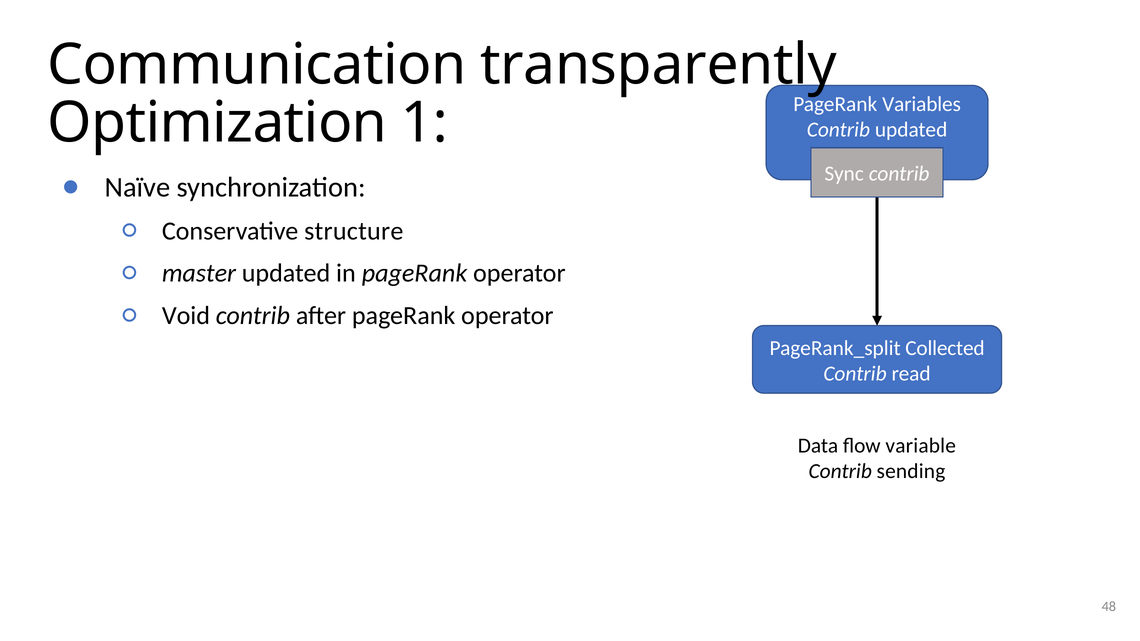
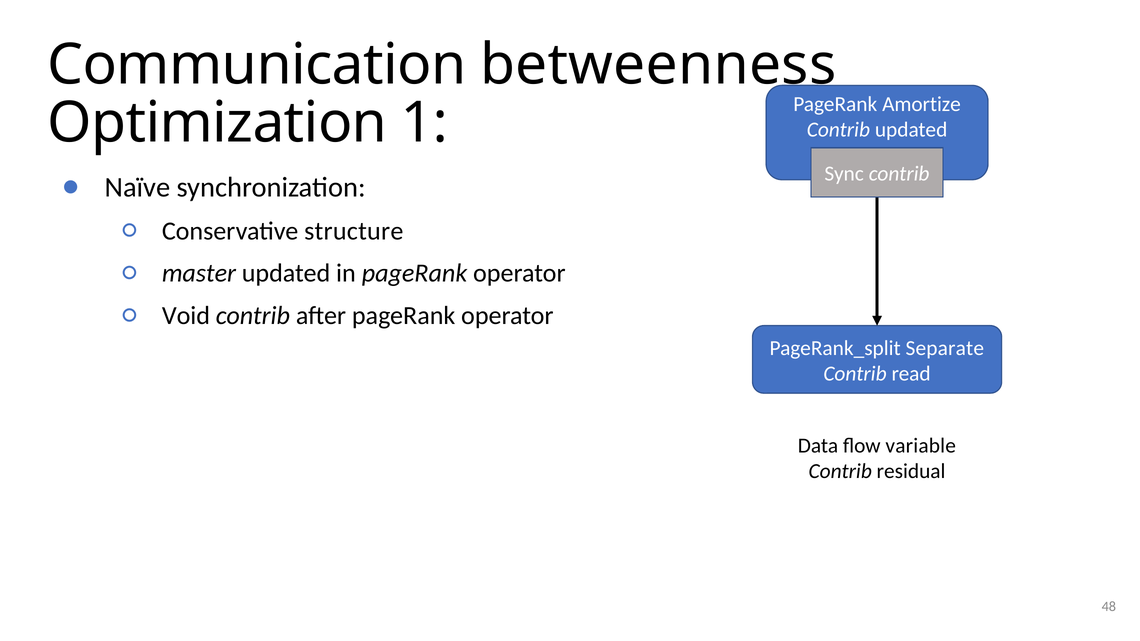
transparently: transparently -> betweenness (658, 65)
Variables: Variables -> Amortize (921, 104)
Collected: Collected -> Separate (945, 348)
sending: sending -> residual (911, 471)
